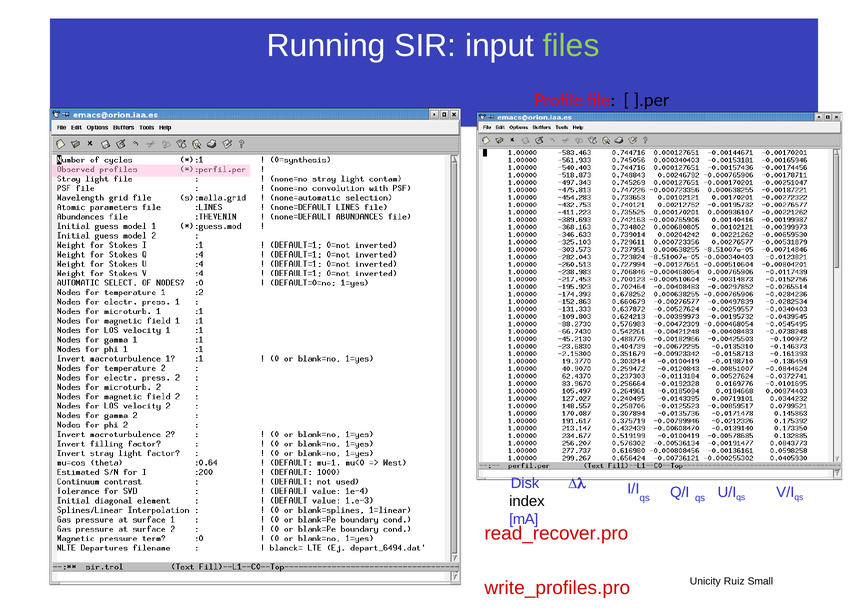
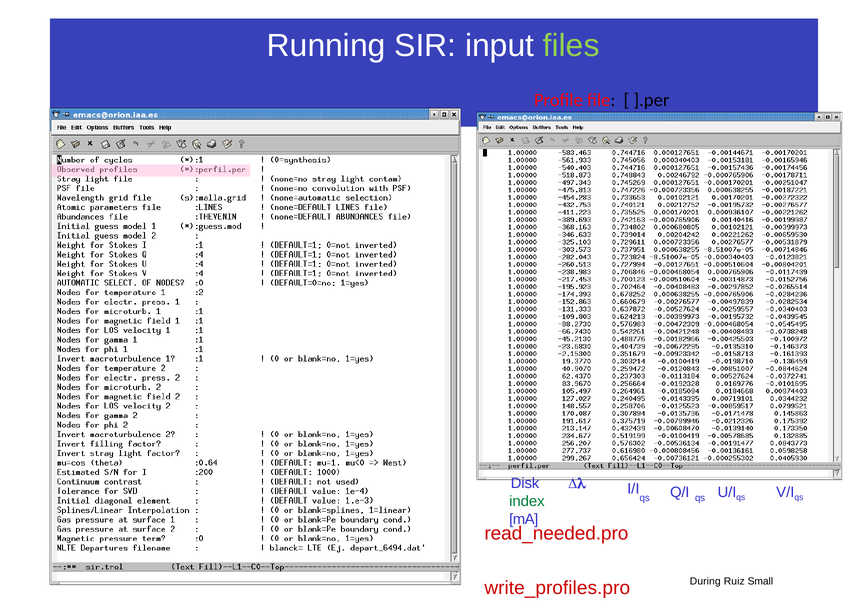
index colour: black -> green (527, 502)
read_recover.pro: read_recover.pro -> read_needed.pro (556, 534)
Unicity: Unicity -> During (705, 582)
